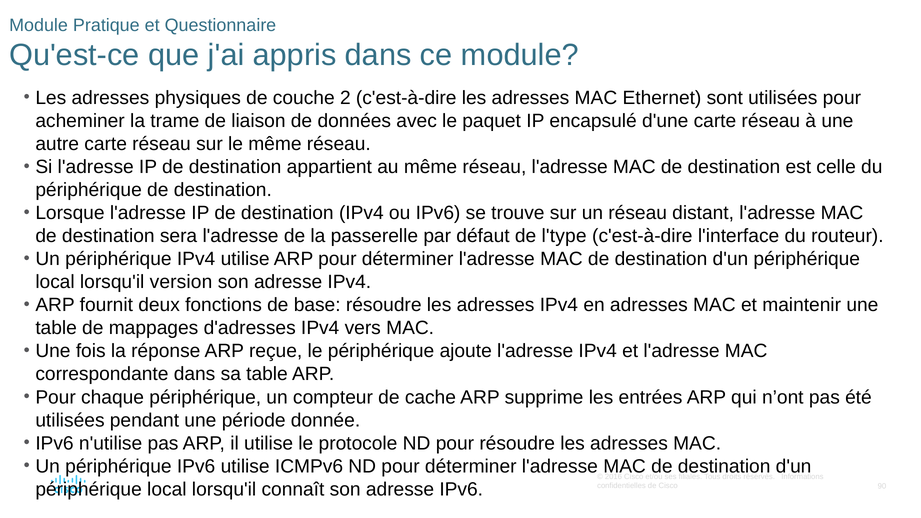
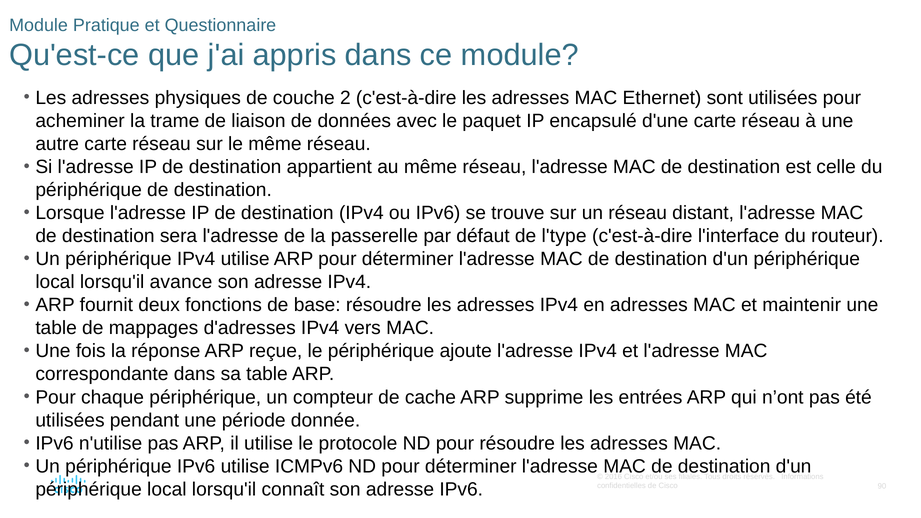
version: version -> avance (181, 282)
